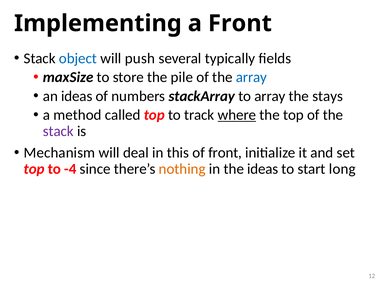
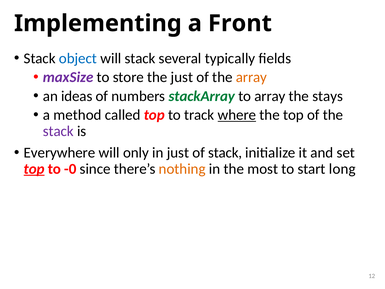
will push: push -> stack (140, 58)
maxSize colour: black -> purple (68, 77)
the pile: pile -> just (182, 77)
array colour: blue -> orange (251, 77)
stackArray colour: black -> green (202, 96)
Mechanism: Mechanism -> Everywhere (59, 153)
deal: deal -> only (136, 153)
in this: this -> just (178, 153)
of front: front -> stack (225, 153)
top underline: none -> present (34, 169)
-4: -4 -> -0 (70, 169)
the ideas: ideas -> most (263, 169)
